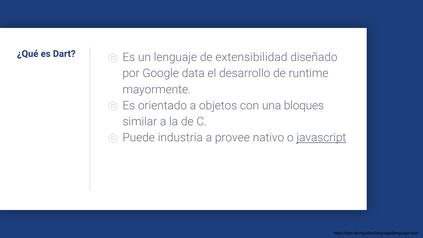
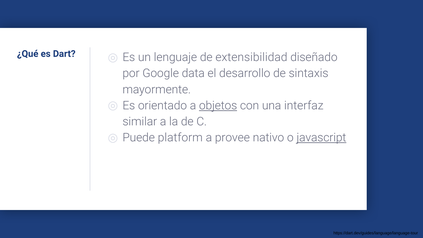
runtime: runtime -> sintaxis (309, 73)
objetos underline: none -> present (218, 106)
bloques: bloques -> interfaz (304, 106)
industria: industria -> platform (180, 138)
